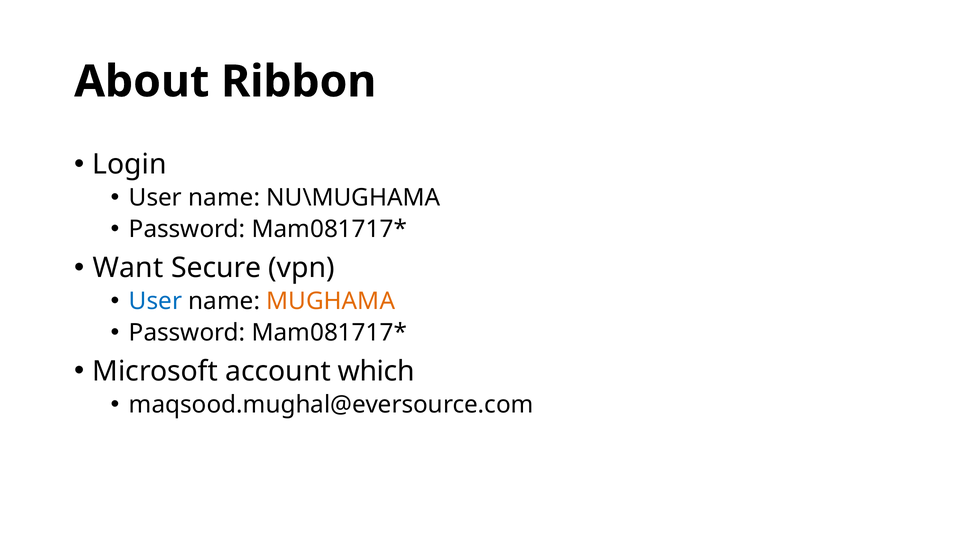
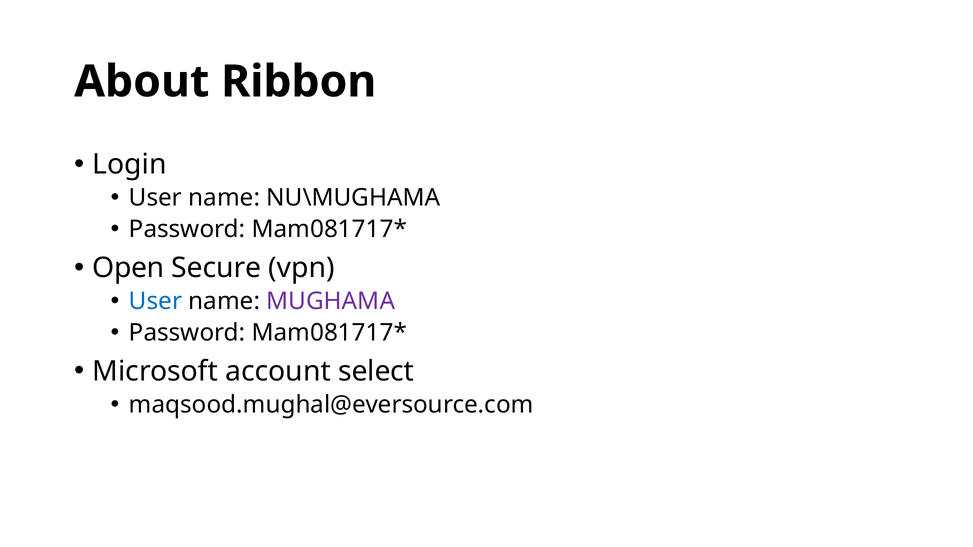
Want: Want -> Open (128, 268)
MUGHAMA colour: orange -> purple (331, 301)
which: which -> select (376, 371)
